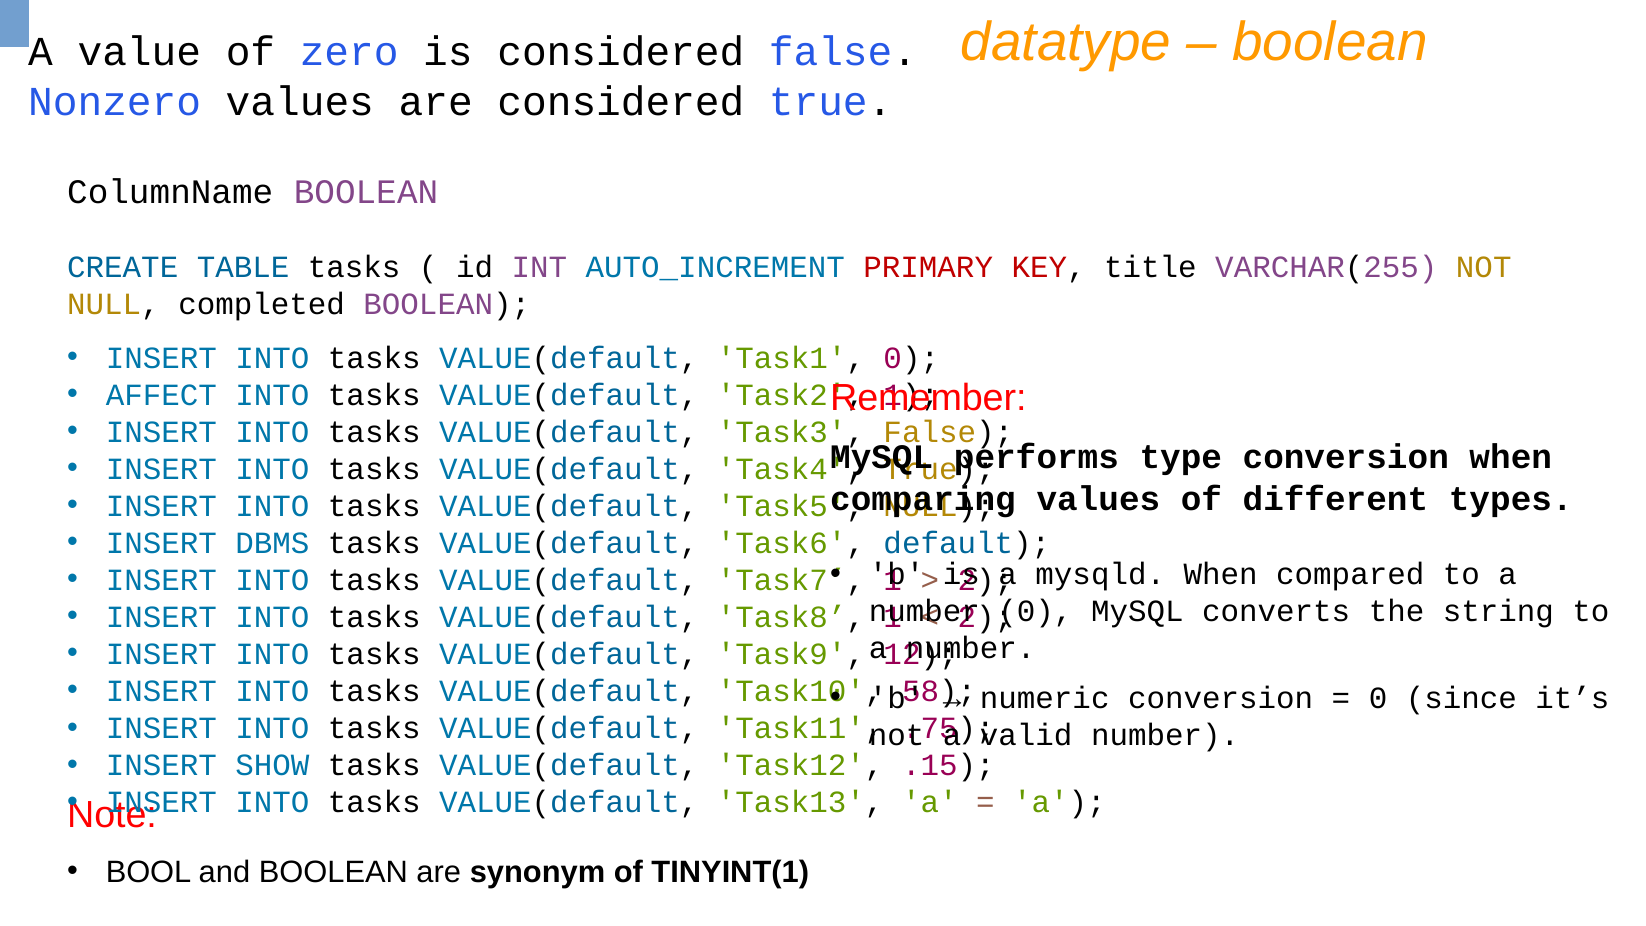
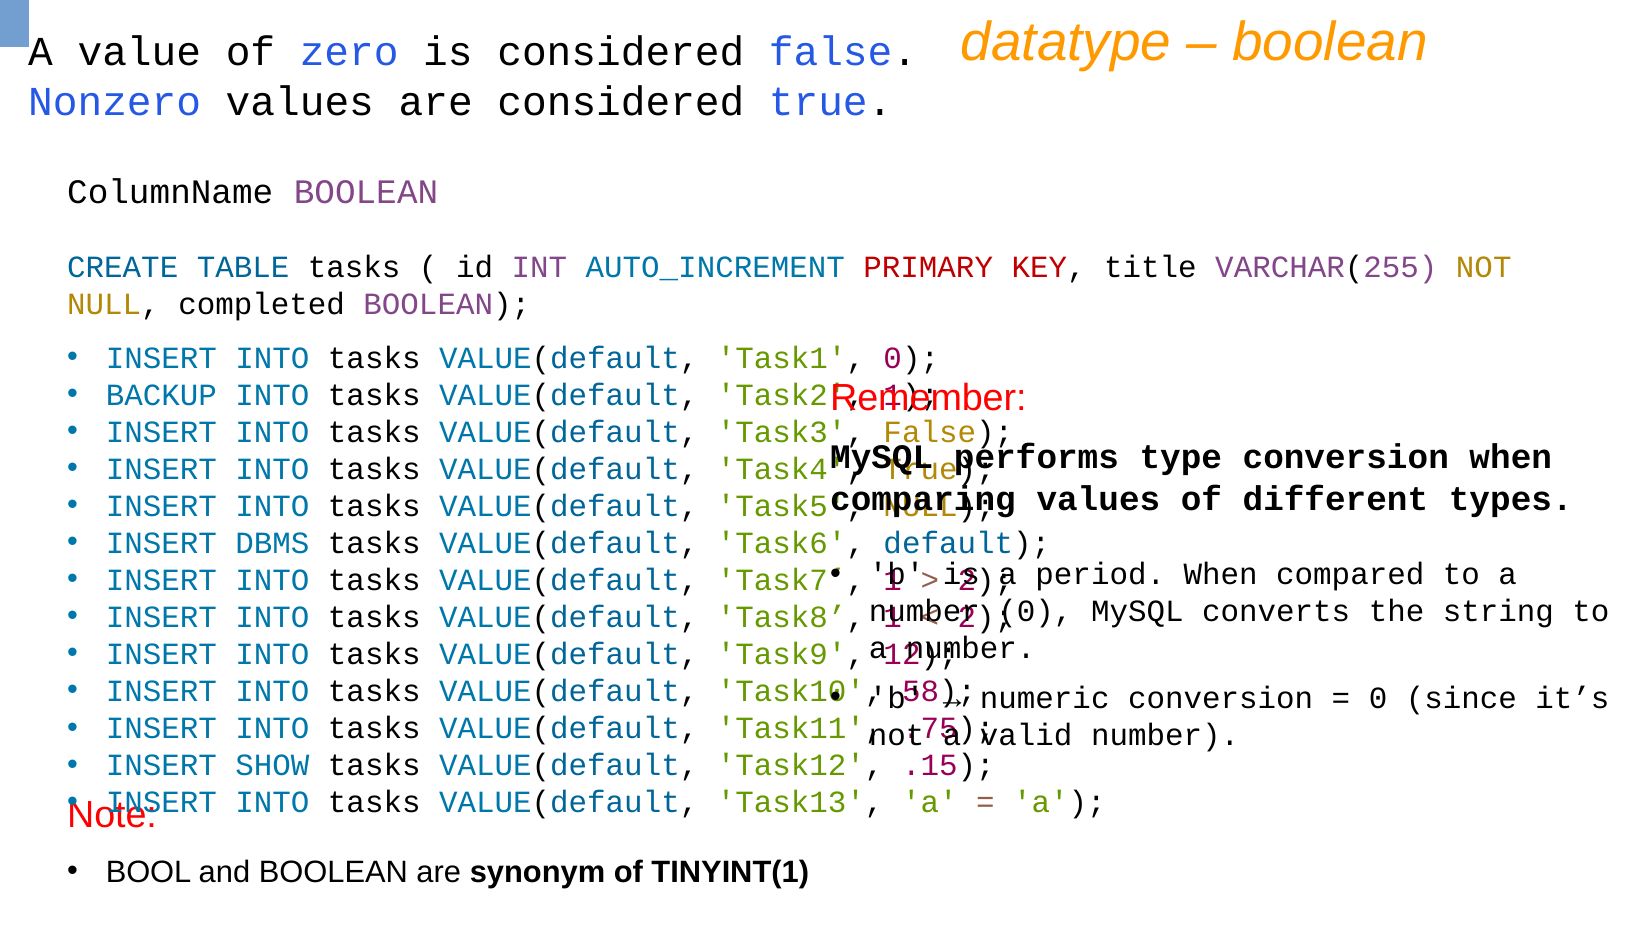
AFFECT: AFFECT -> BACKUP (161, 395)
mysqld: mysqld -> period (1100, 575)
